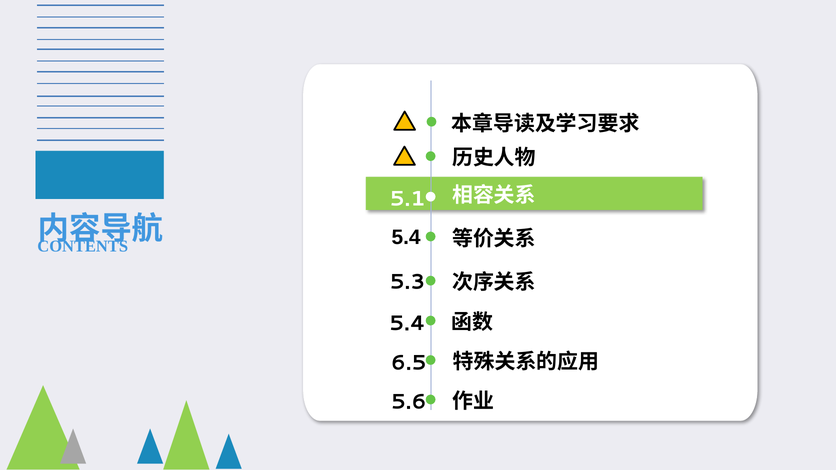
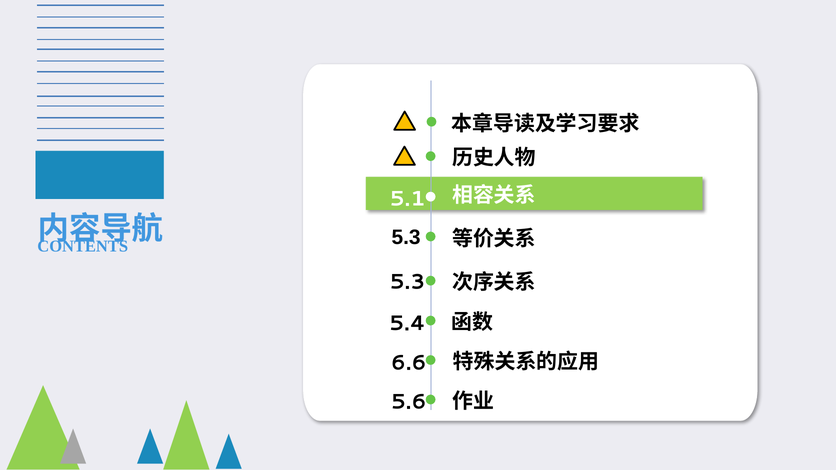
5.4: 5.4 -> 5.3 (406, 237)
6.5: 6.5 -> 6.6 (409, 363)
